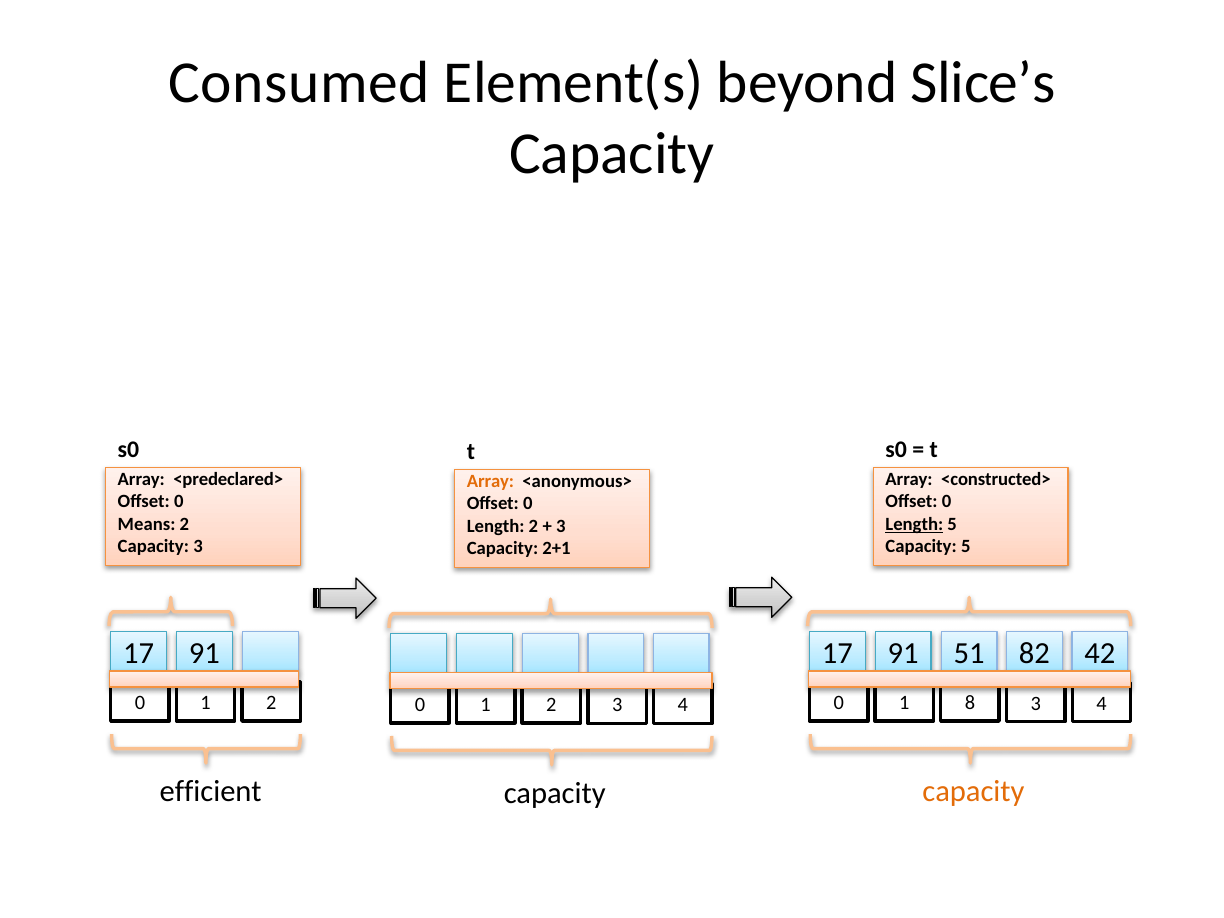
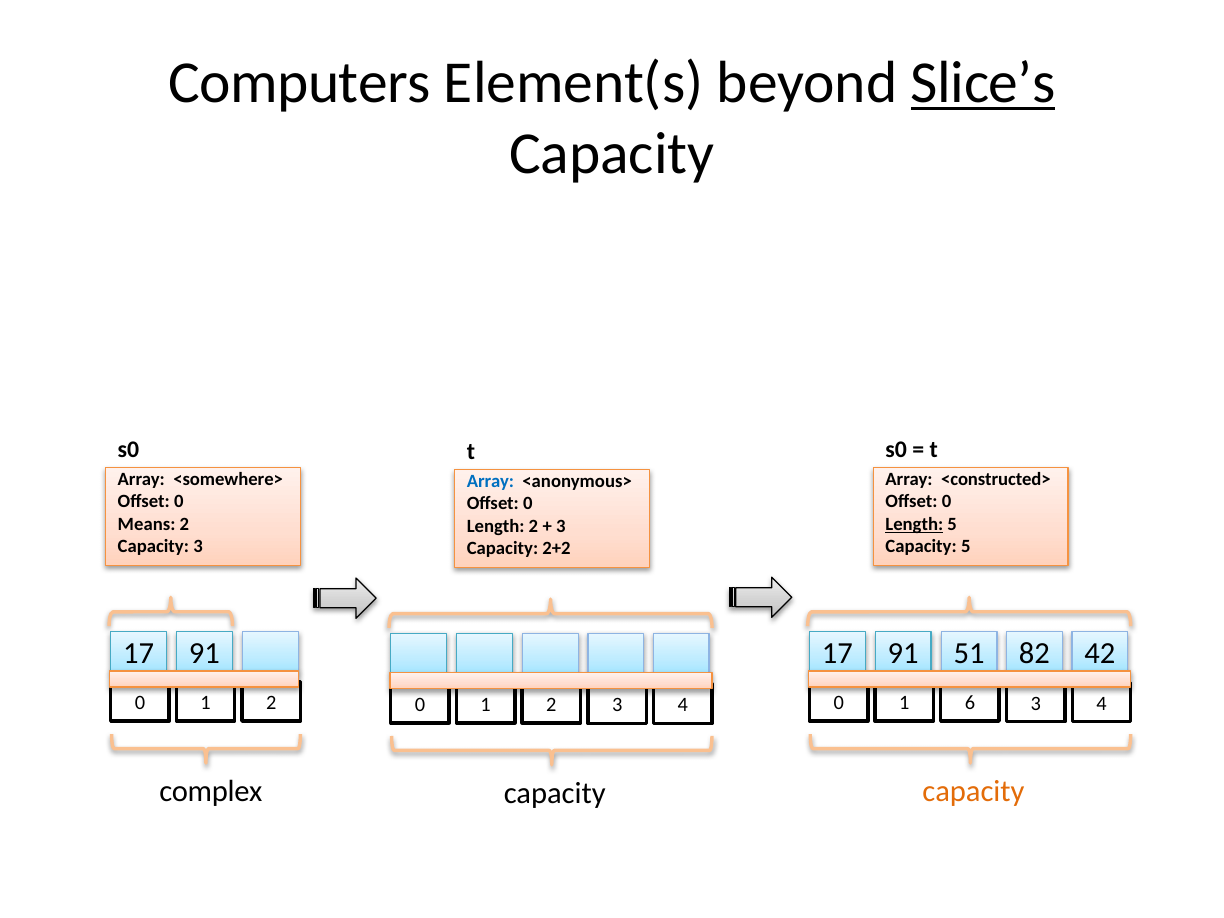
Consumed: Consumed -> Computers (300, 83)
Slice’s underline: none -> present (983, 83)
<predeclared>: <predeclared> -> <somewhere> (228, 479)
Array colour: orange -> blue (490, 481)
2+1: 2+1 -> 2+2 (557, 548)
8: 8 -> 6 (970, 703)
efficient: efficient -> complex (211, 791)
